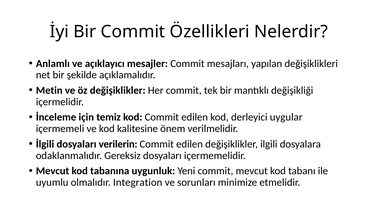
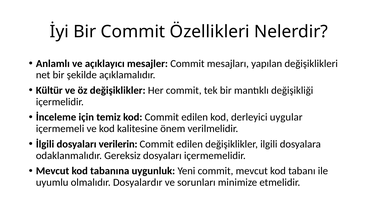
Metin: Metin -> Kültür (49, 91)
Integration: Integration -> Dosyalardır (138, 183)
